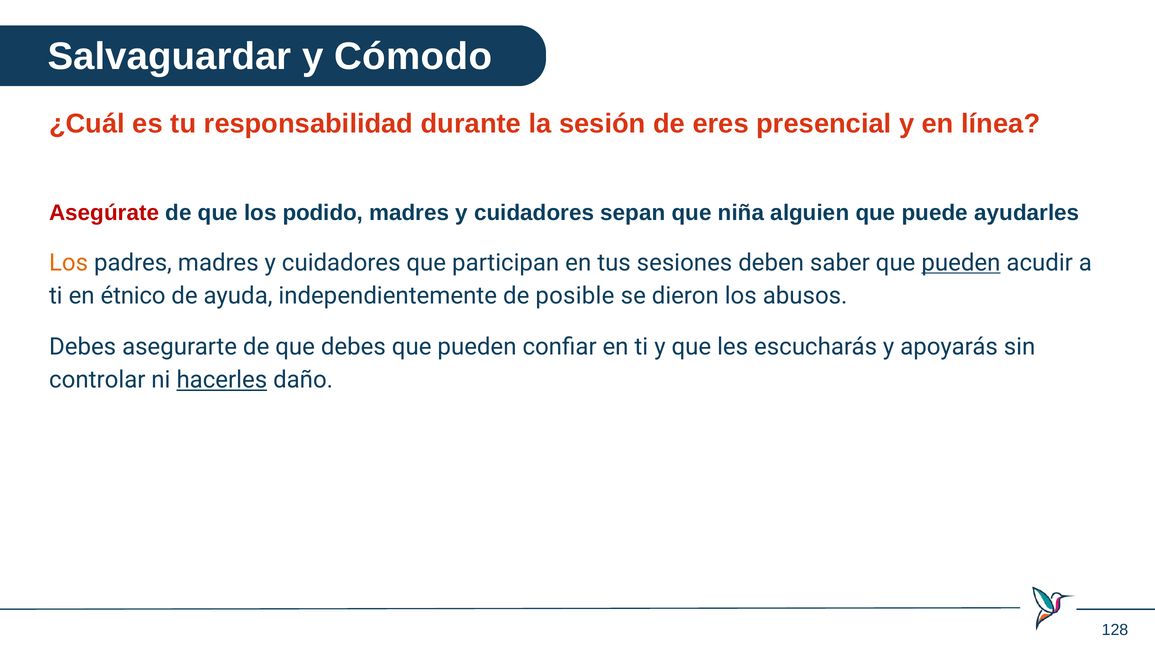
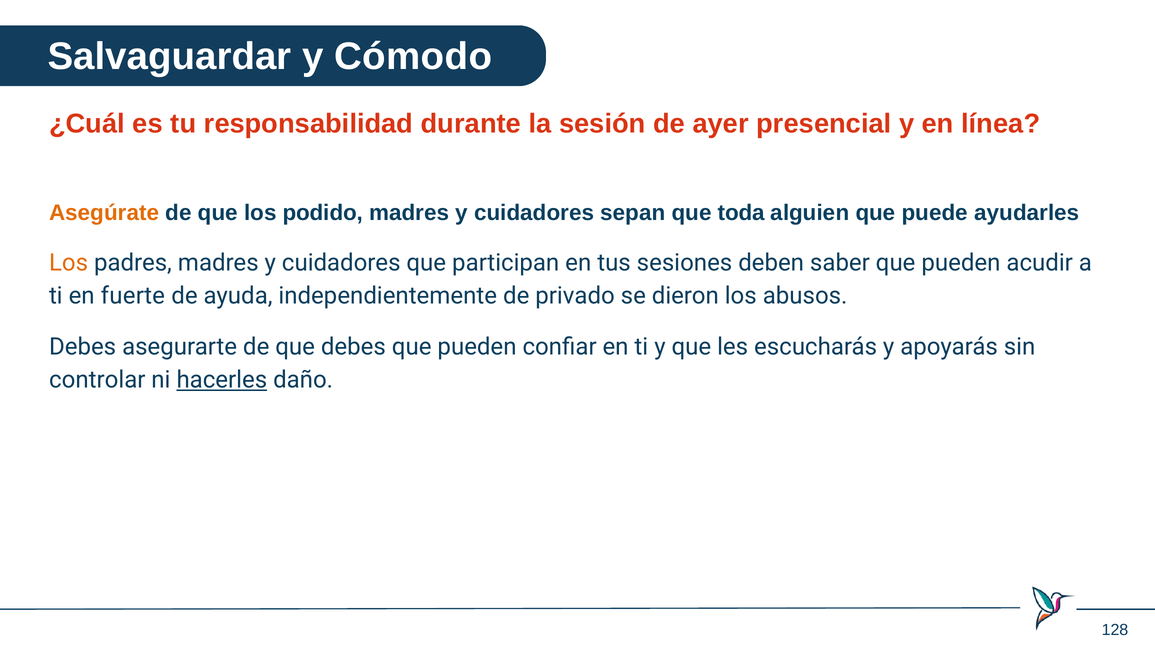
eres: eres -> ayer (721, 124)
Asegúrate colour: red -> orange (104, 213)
niña: niña -> toda (741, 213)
pueden underline: present -> none (961, 263)
étnico: étnico -> fuerte (133, 296)
posible: posible -> privado (575, 296)
